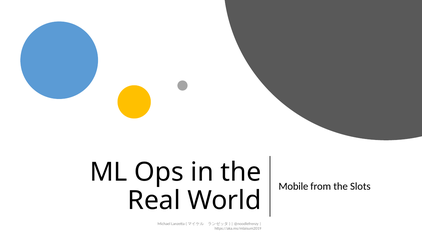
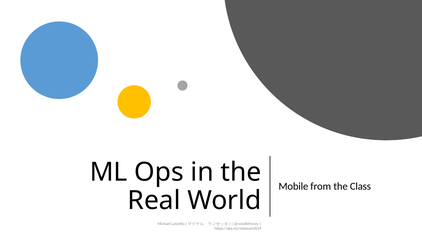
Slots: Slots -> Class (360, 187)
